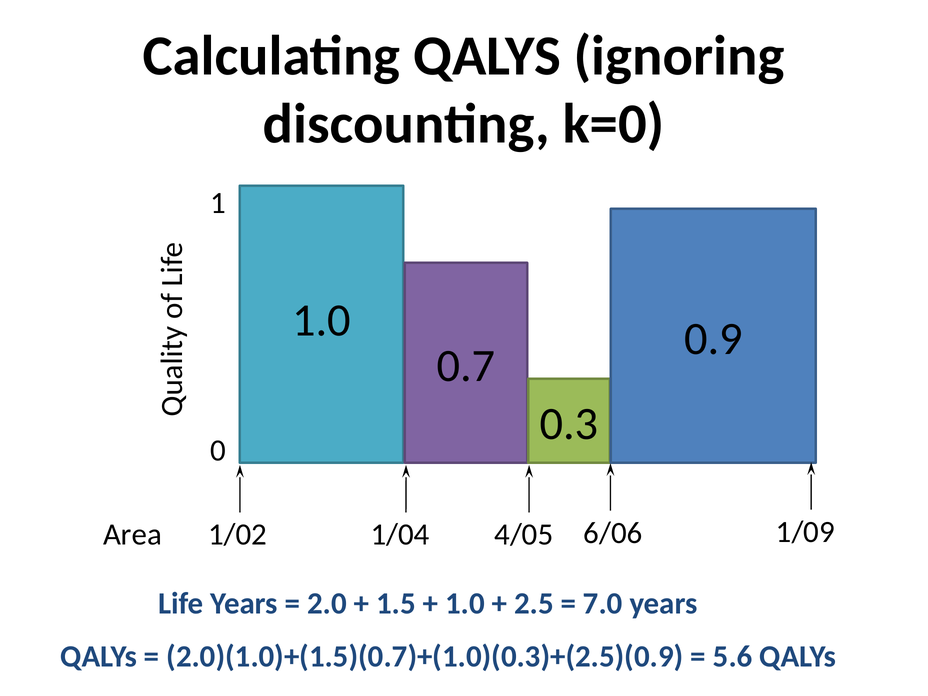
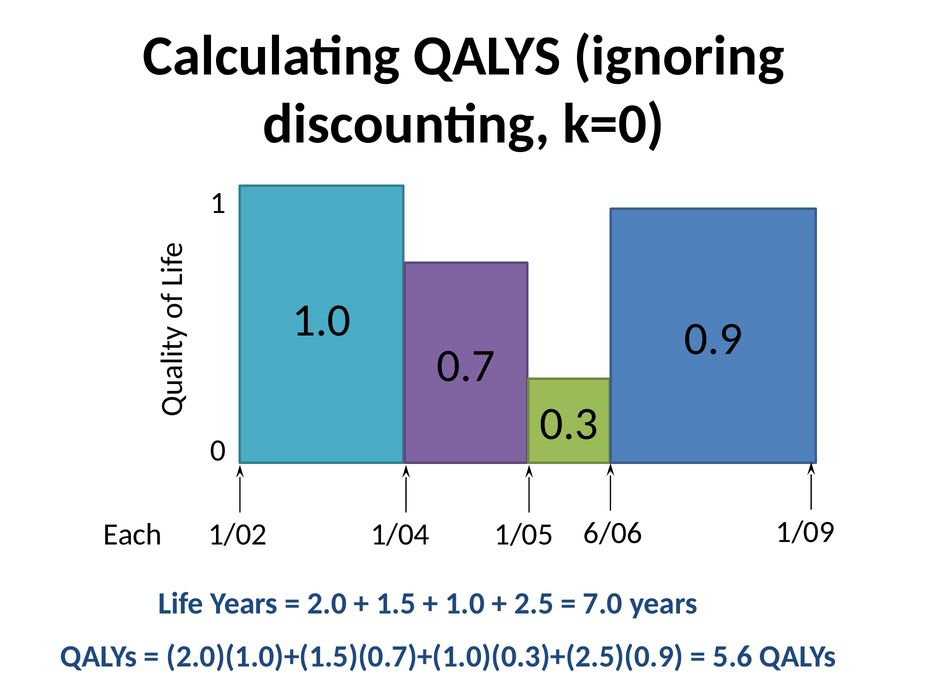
Area: Area -> Each (133, 534)
4/05: 4/05 -> 1/05 (524, 535)
